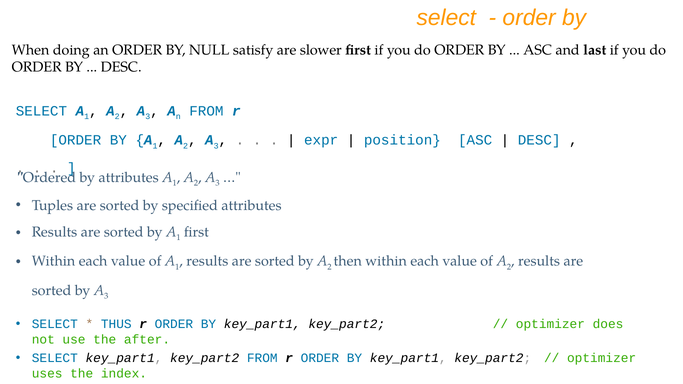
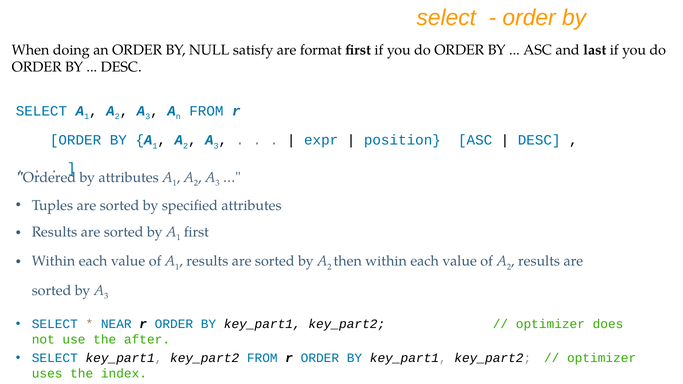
slower: slower -> format (321, 50)
THUS: THUS -> NEAR (116, 324)
